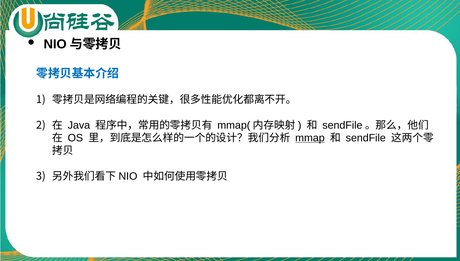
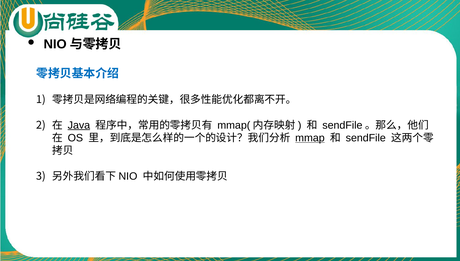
Java underline: none -> present (79, 125)
